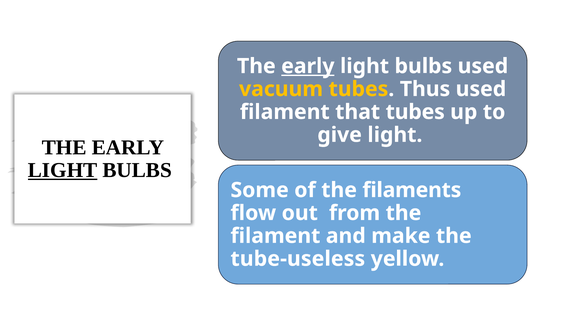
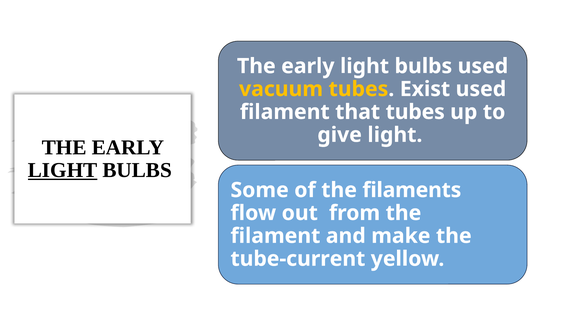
early underline: present -> none (308, 66)
Thus: Thus -> Exist (425, 89)
tube-useless: tube-useless -> tube-current (298, 259)
